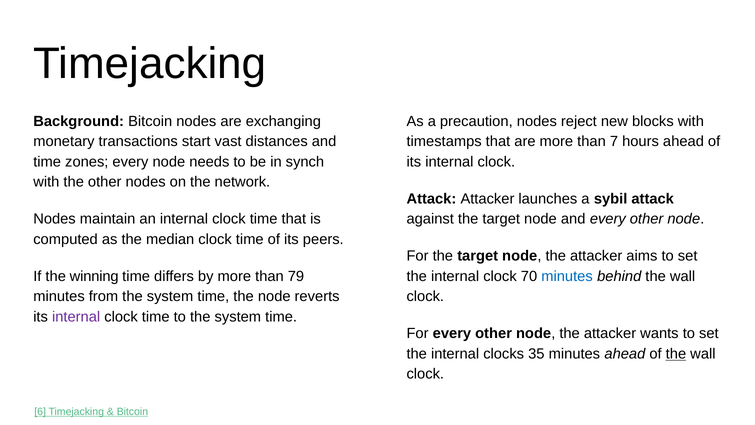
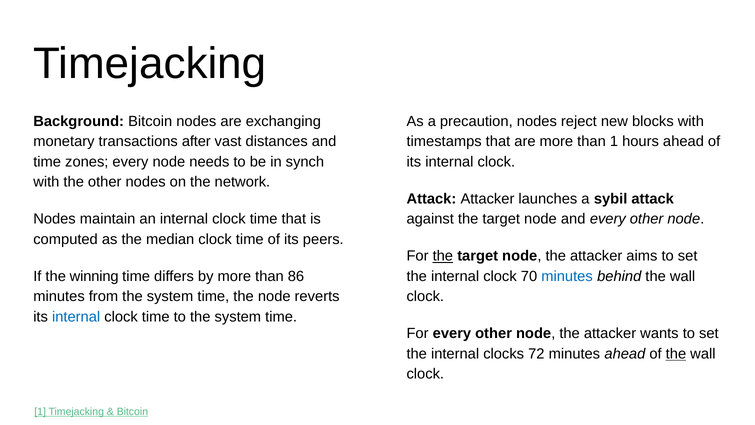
start: start -> after (196, 141)
than 7: 7 -> 1 (614, 141)
the underline: none -> present (443, 256)
79: 79 -> 86 (296, 276)
internal colour: purple -> blue (76, 317)
35: 35 -> 72 (536, 354)
6: 6 -> 1 (40, 411)
